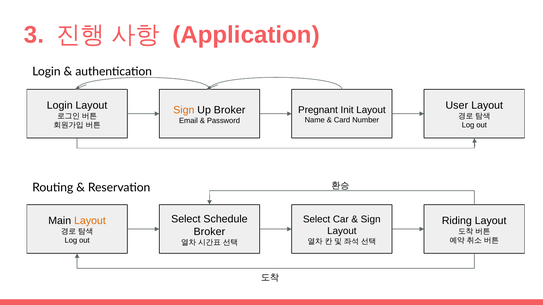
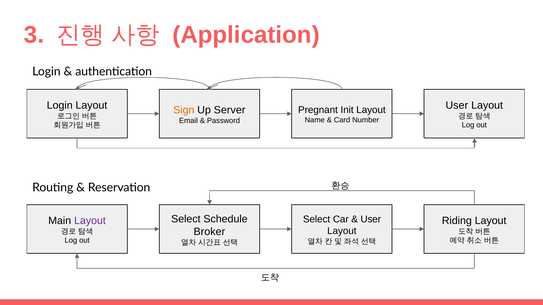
Up Broker: Broker -> Server (230, 110)
Sign: Sign -> User (371, 220)
Layout colour: orange -> purple (90, 221)
